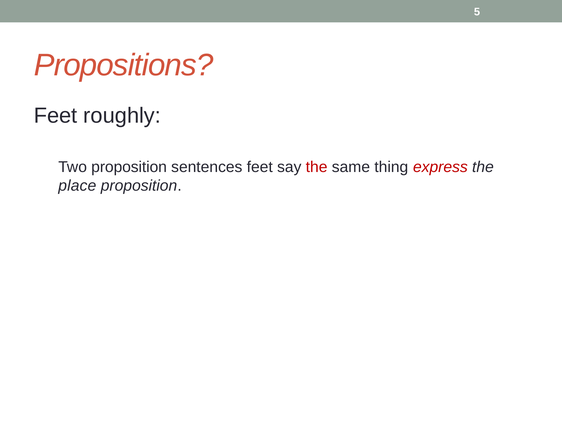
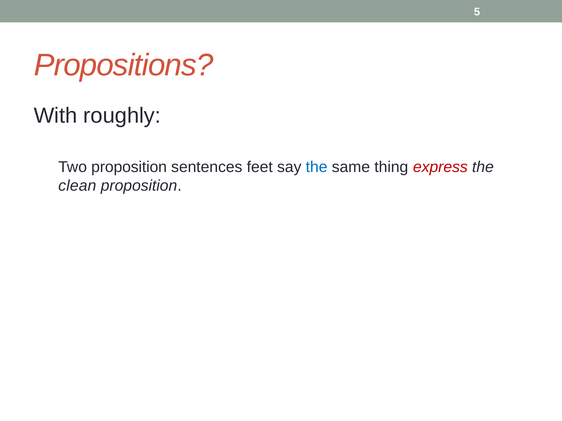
Feet: Feet -> With (56, 116)
the colour: red -> blue (317, 167)
place: place -> clean (77, 186)
